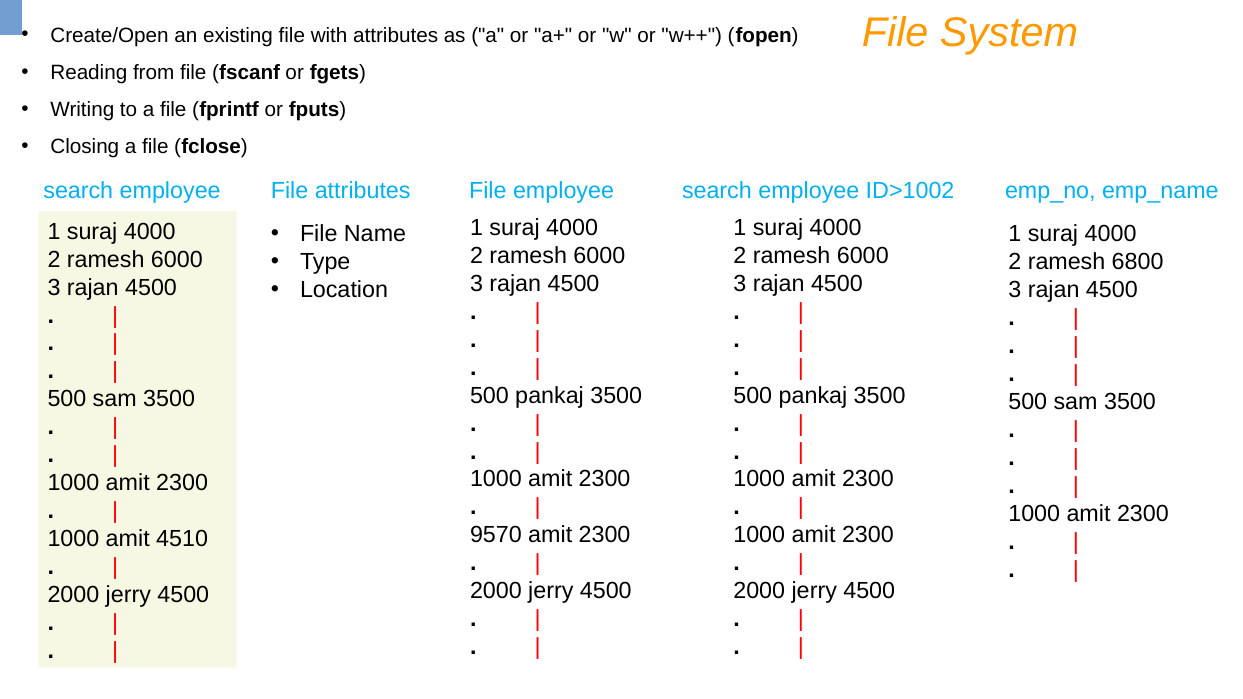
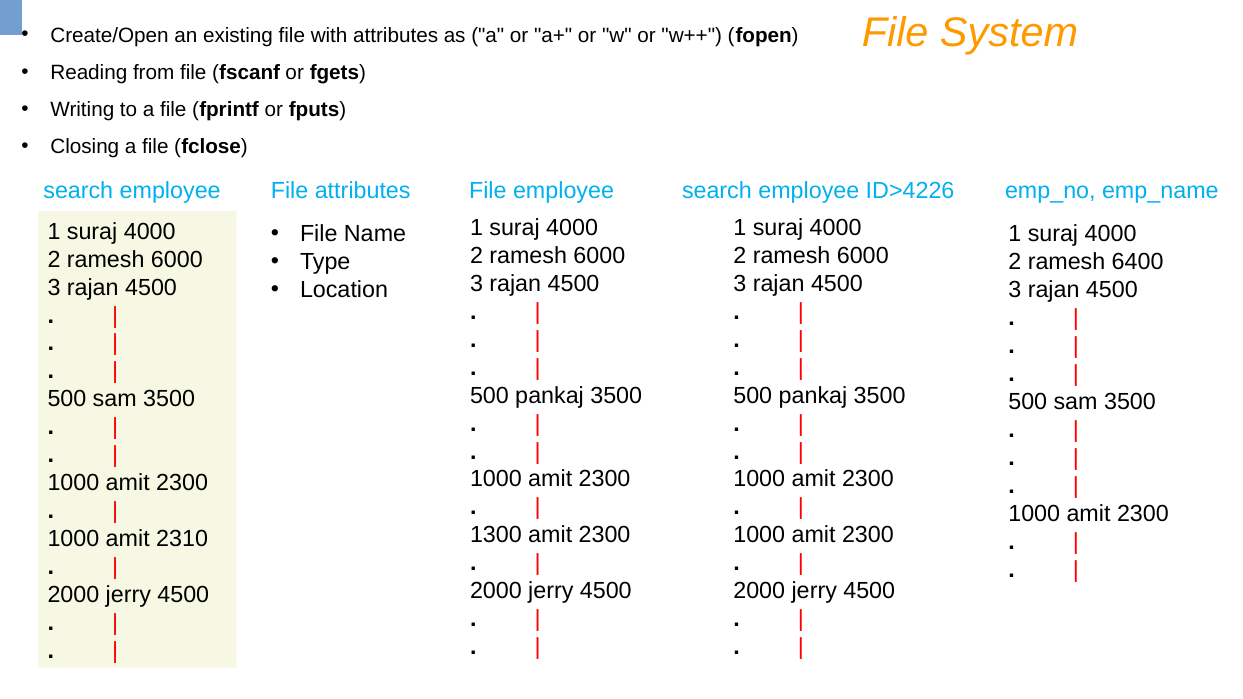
ID>1002: ID>1002 -> ID>4226 (910, 191)
6800: 6800 -> 6400 (1138, 262)
9570: 9570 -> 1300 (496, 535)
4510: 4510 -> 2310 (182, 539)
